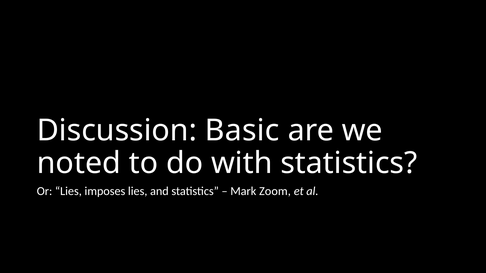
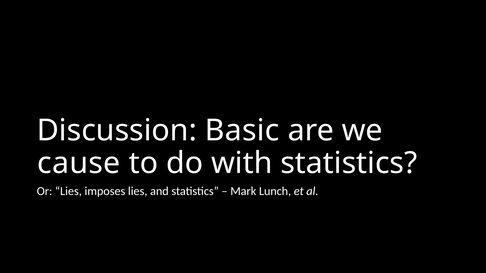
noted: noted -> cause (79, 163)
Zoom: Zoom -> Lunch (275, 191)
